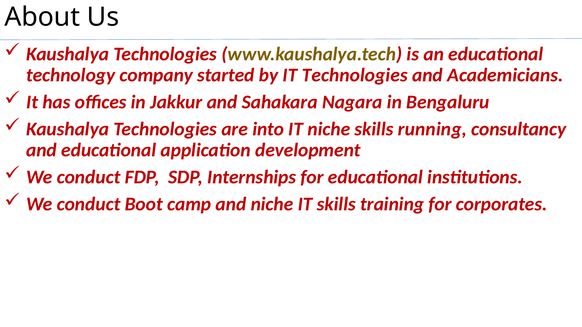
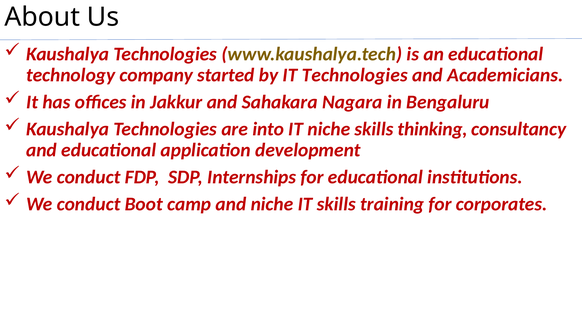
running: running -> thinking (432, 129)
